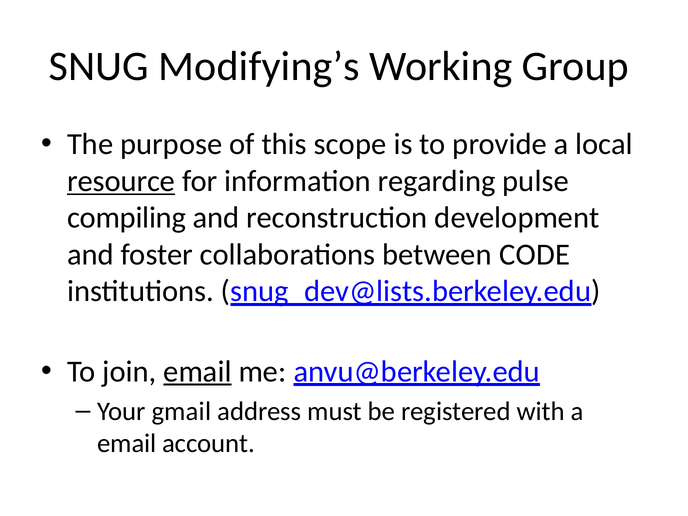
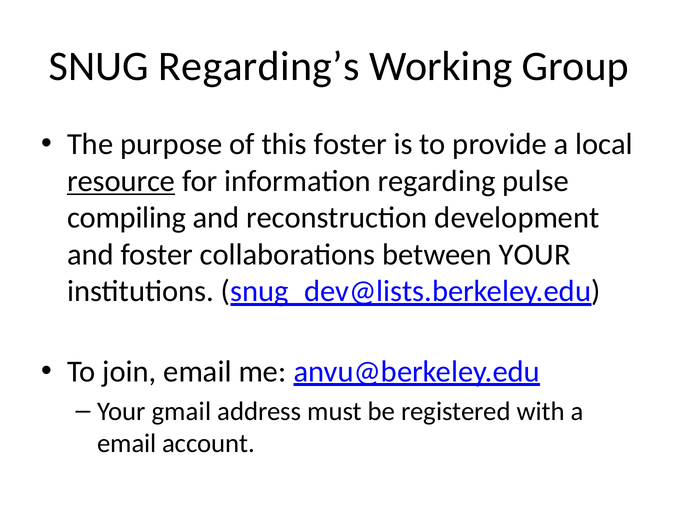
Modifying’s: Modifying’s -> Regarding’s (259, 67)
this scope: scope -> foster (350, 144)
between CODE: CODE -> YOUR (535, 255)
email underline: present -> none (197, 372)
